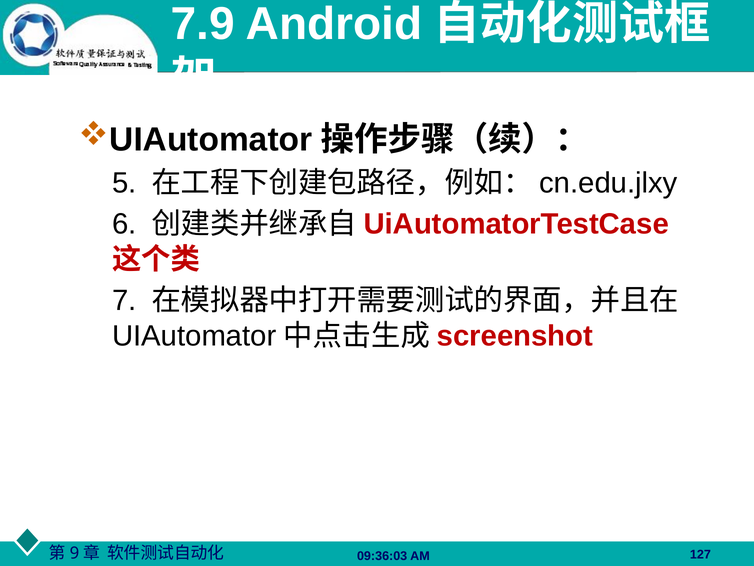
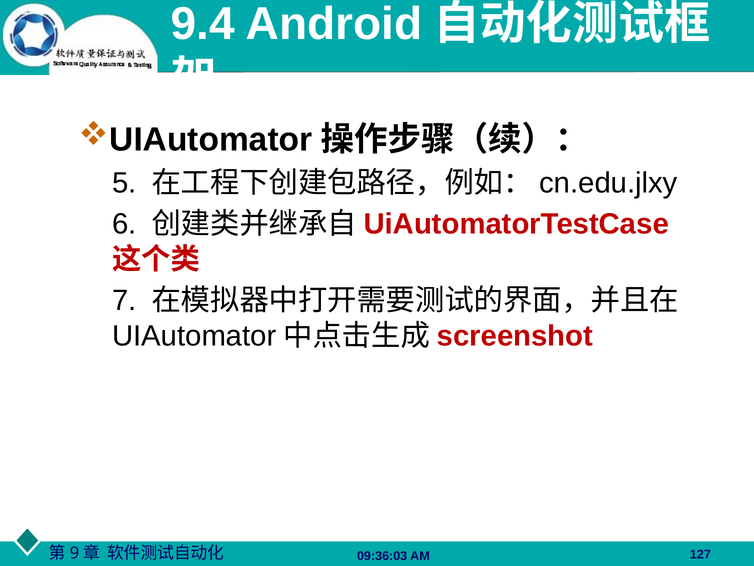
7.9: 7.9 -> 9.4 (203, 24)
